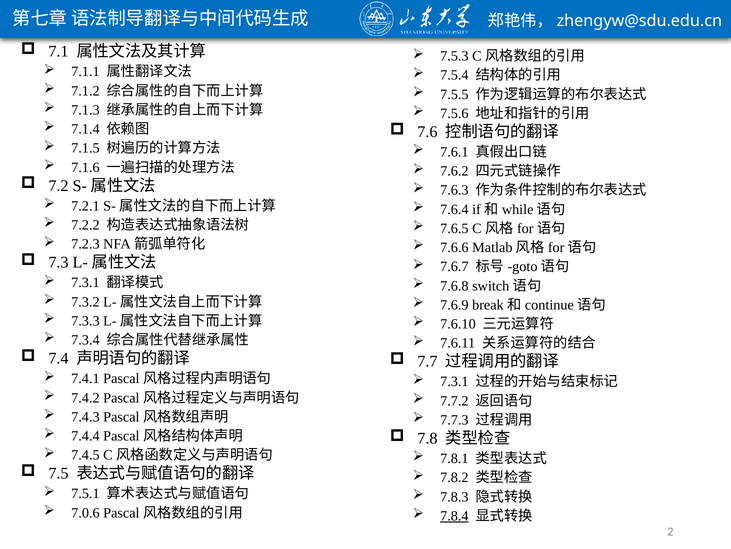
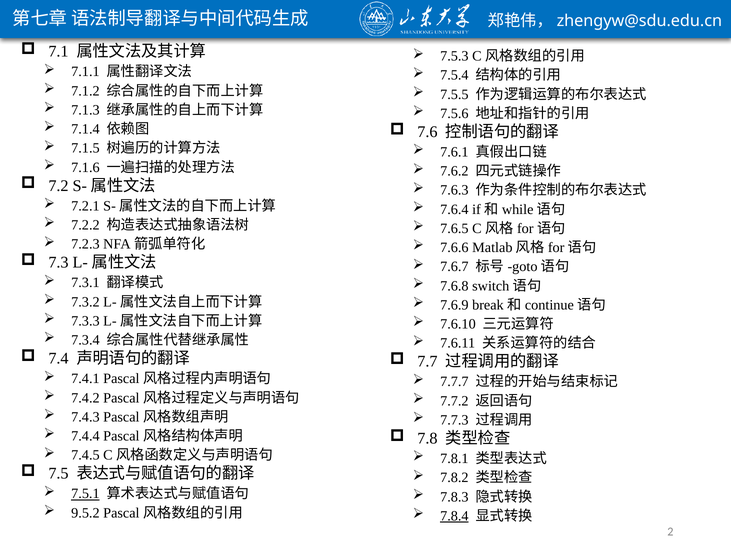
7.3.1: 7.3.1 -> 7.7.7 (454, 381)
7.5.1 underline: none -> present (85, 493)
7.0.6: 7.0.6 -> 9.5.2 (85, 512)
